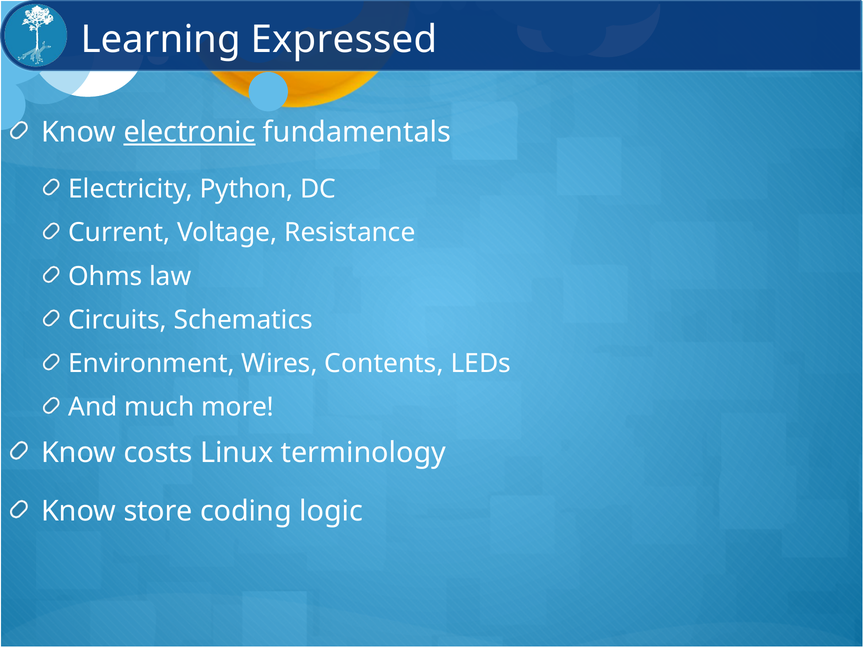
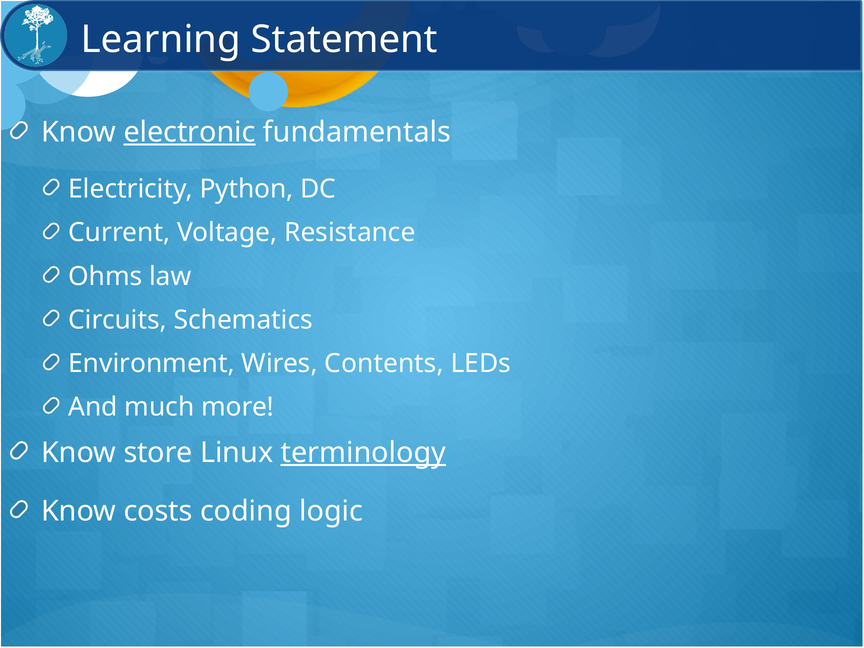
Expressed: Expressed -> Statement (344, 40)
costs: costs -> store (158, 453)
terminology underline: none -> present (363, 453)
store: store -> costs (158, 511)
